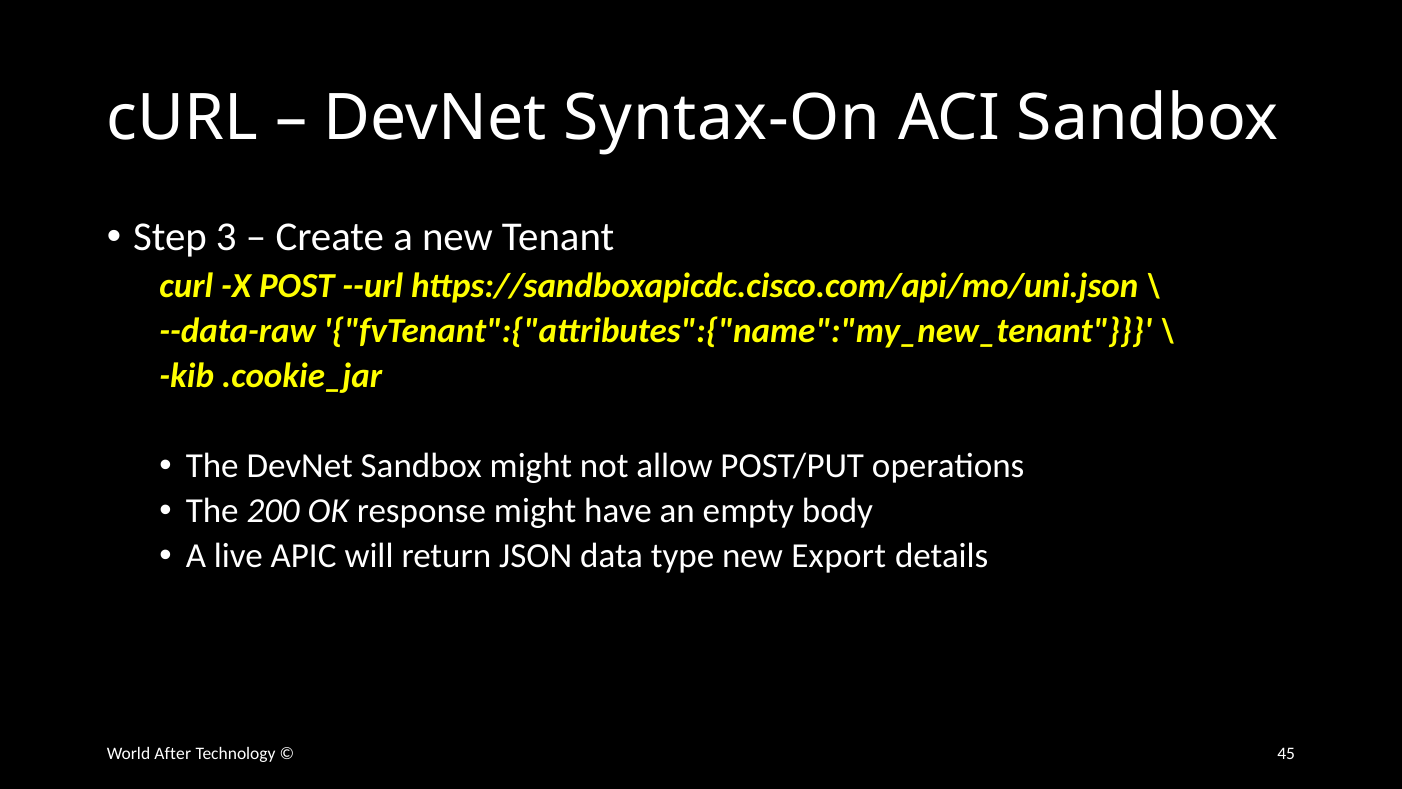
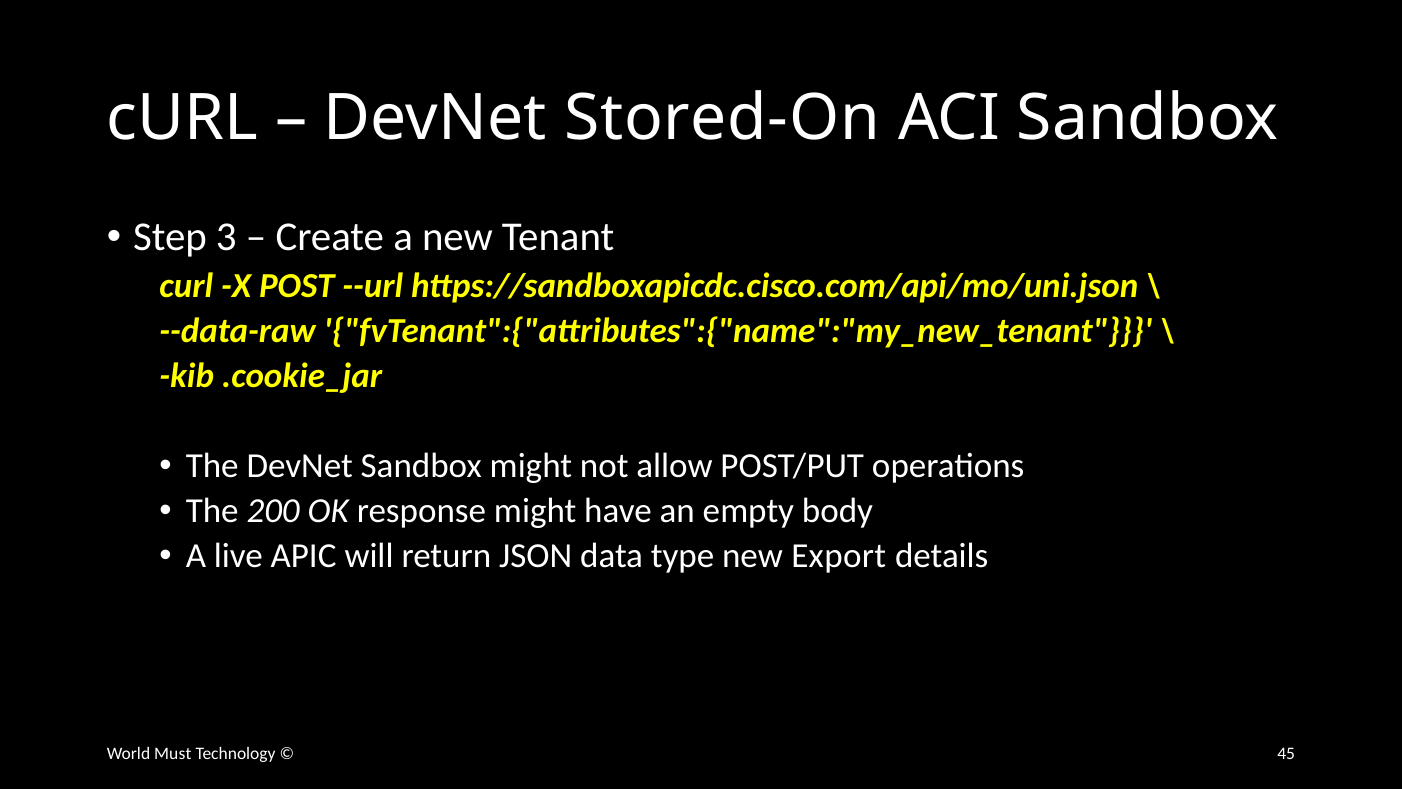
Syntax-On: Syntax-On -> Stored-On (722, 118)
After: After -> Must (173, 753)
